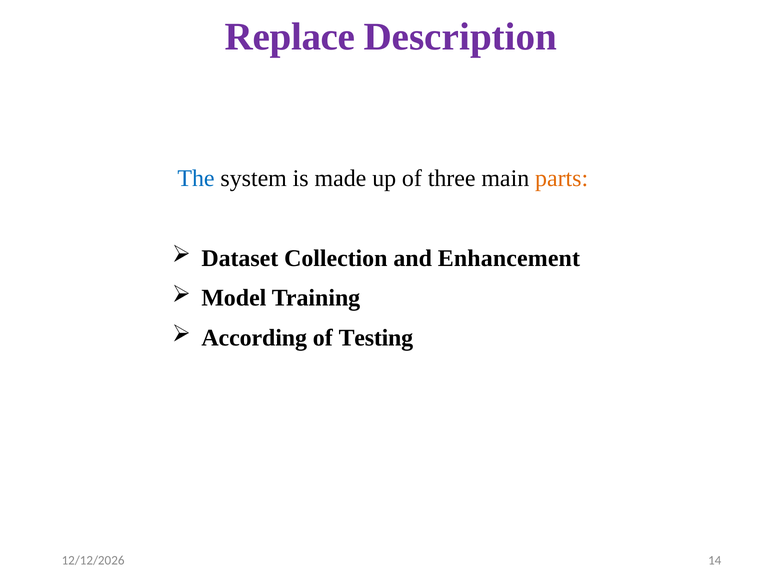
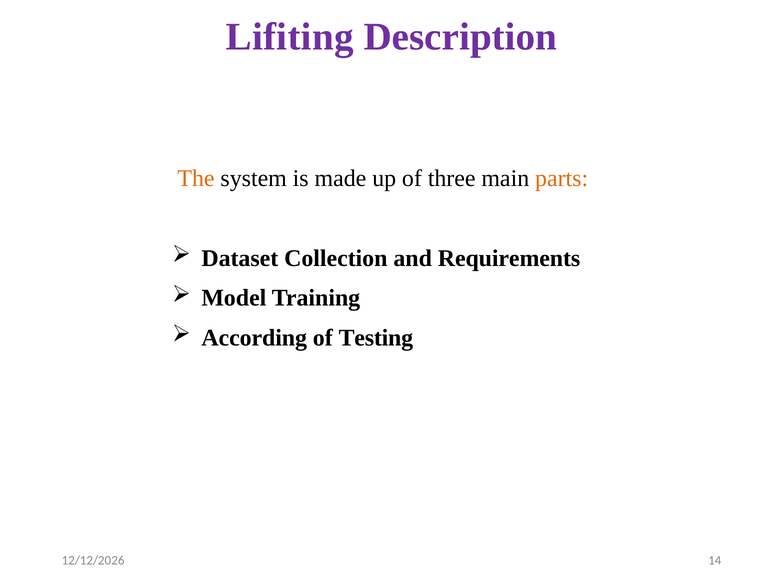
Replace: Replace -> Lifiting (290, 37)
The colour: blue -> orange (196, 179)
Enhancement: Enhancement -> Requirements (509, 258)
